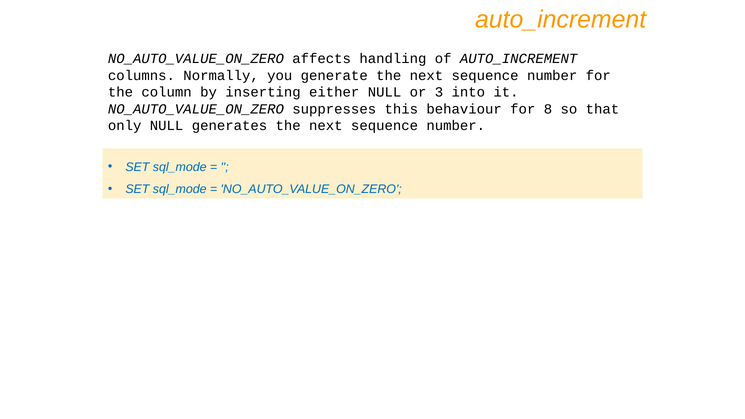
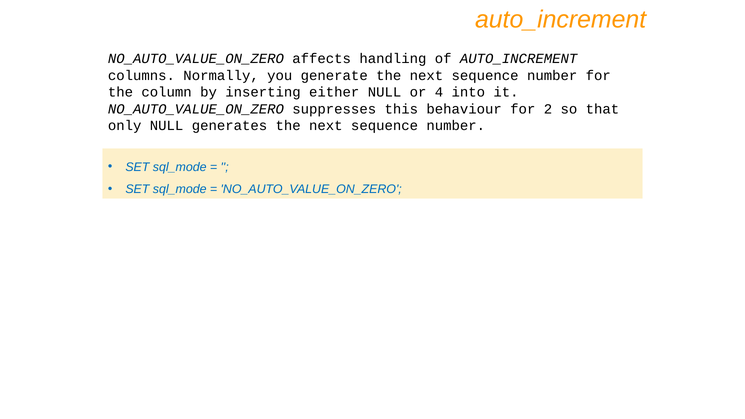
3: 3 -> 4 (439, 92)
8: 8 -> 2 (548, 109)
